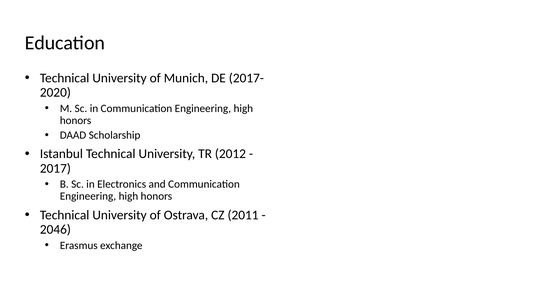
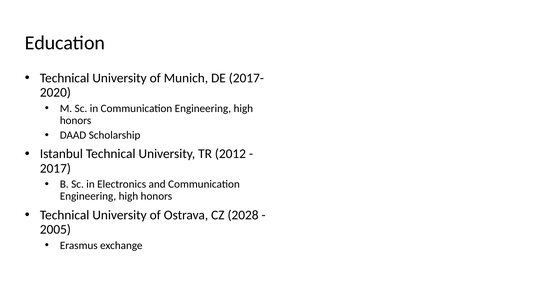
2011: 2011 -> 2028 (243, 215)
2046: 2046 -> 2005 (55, 229)
